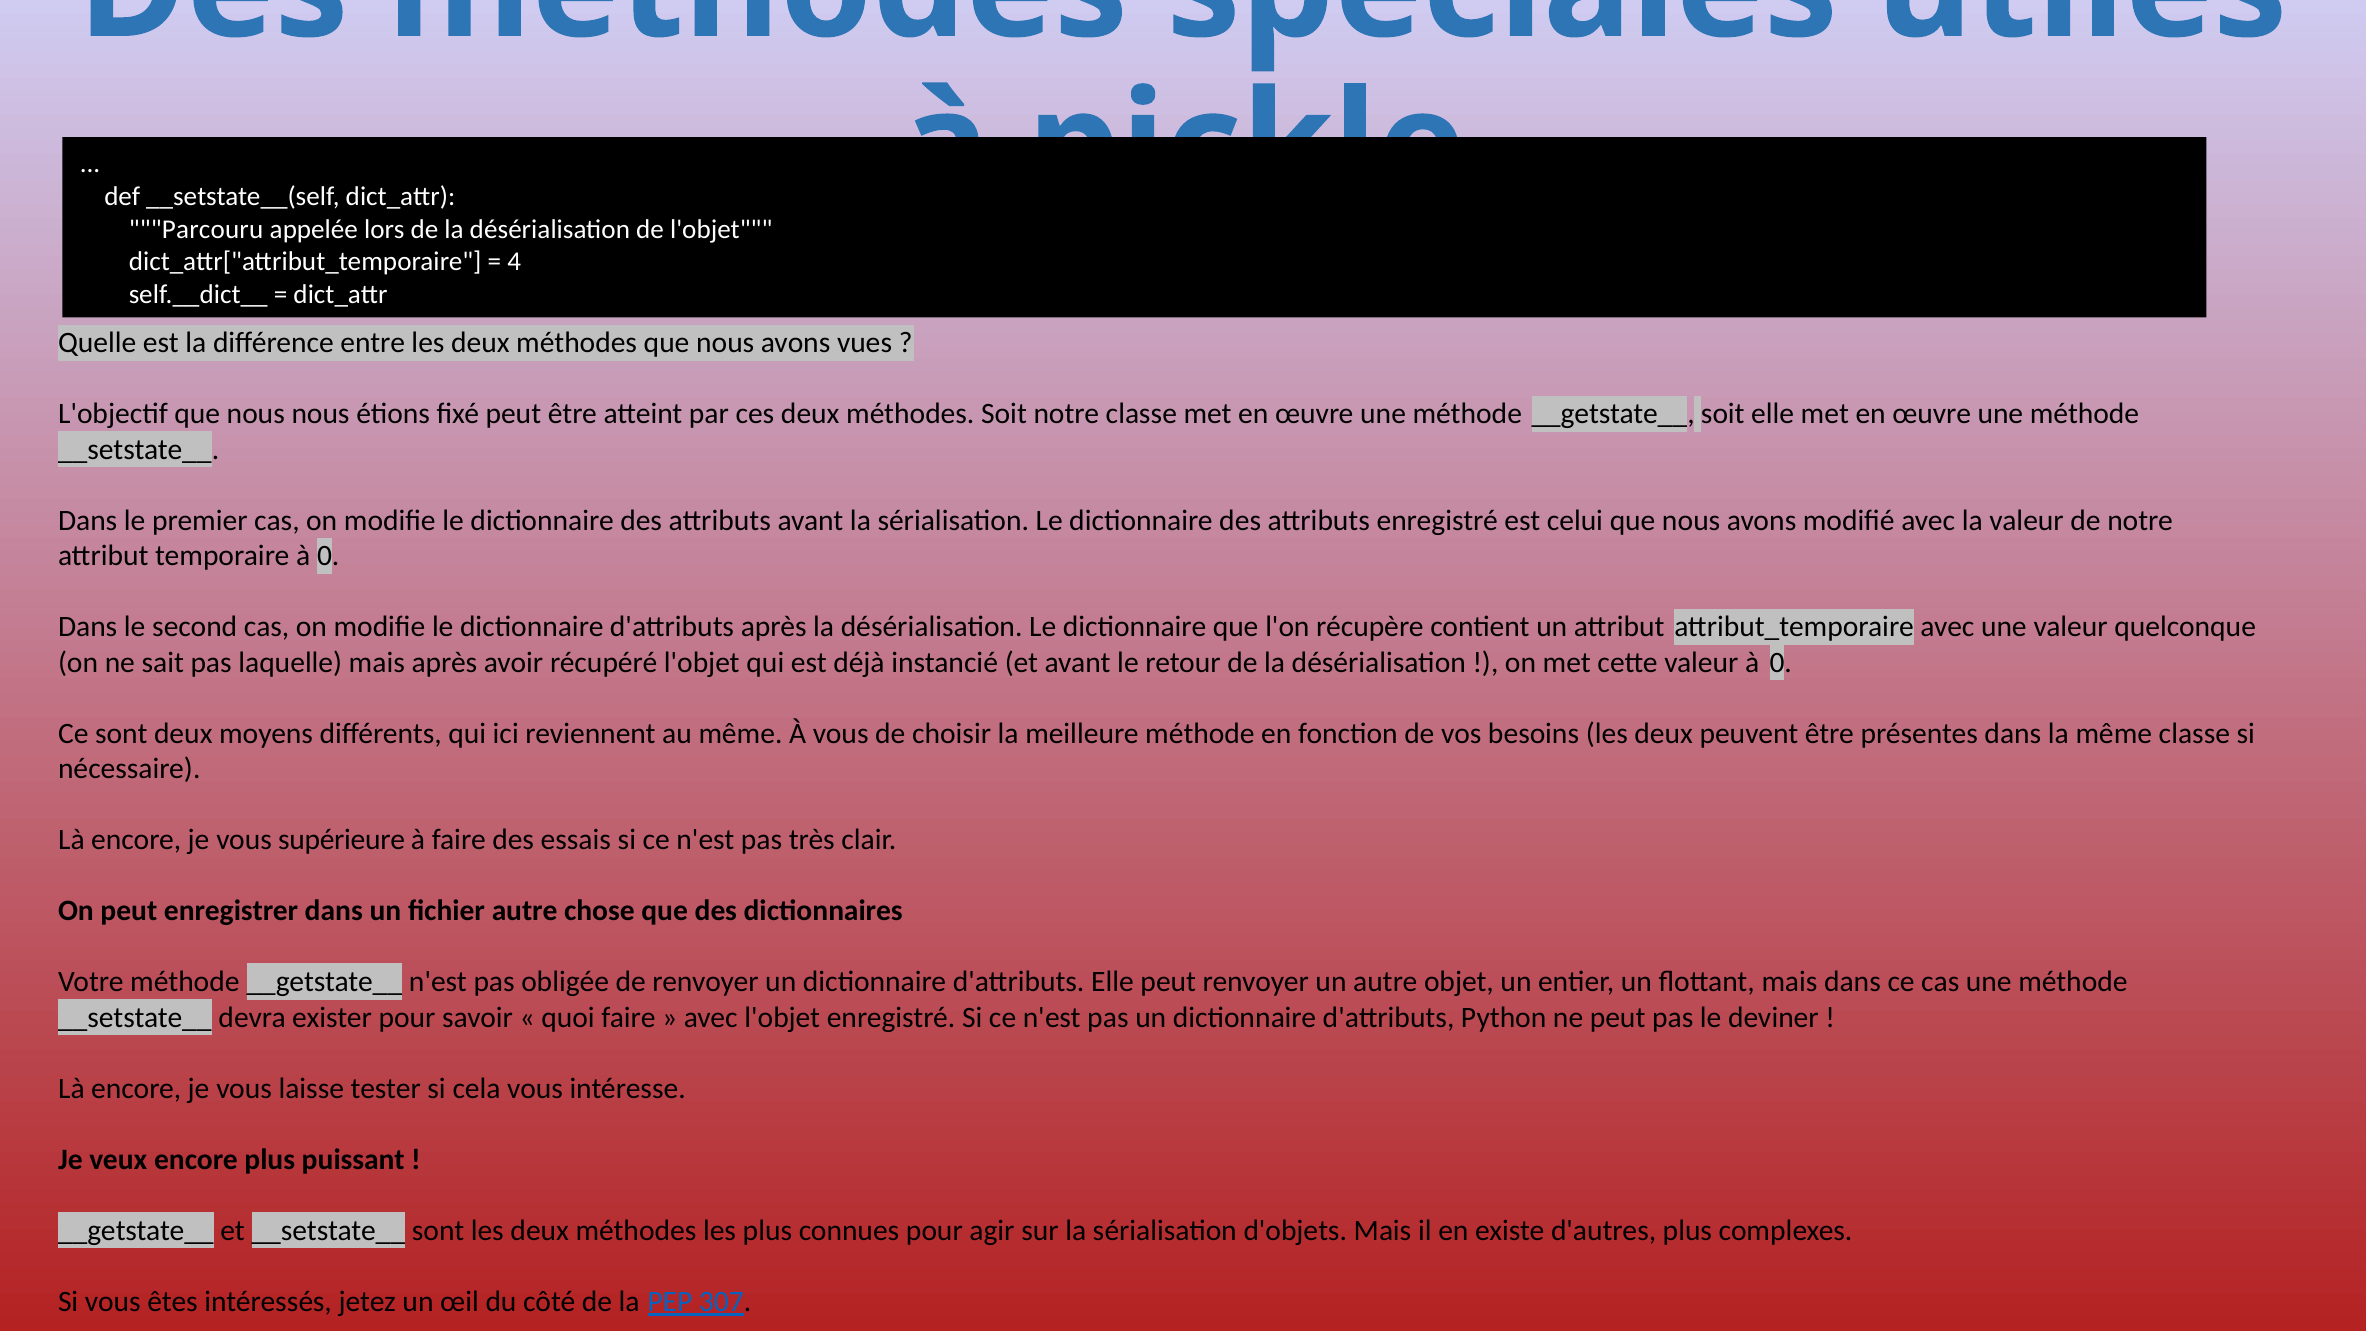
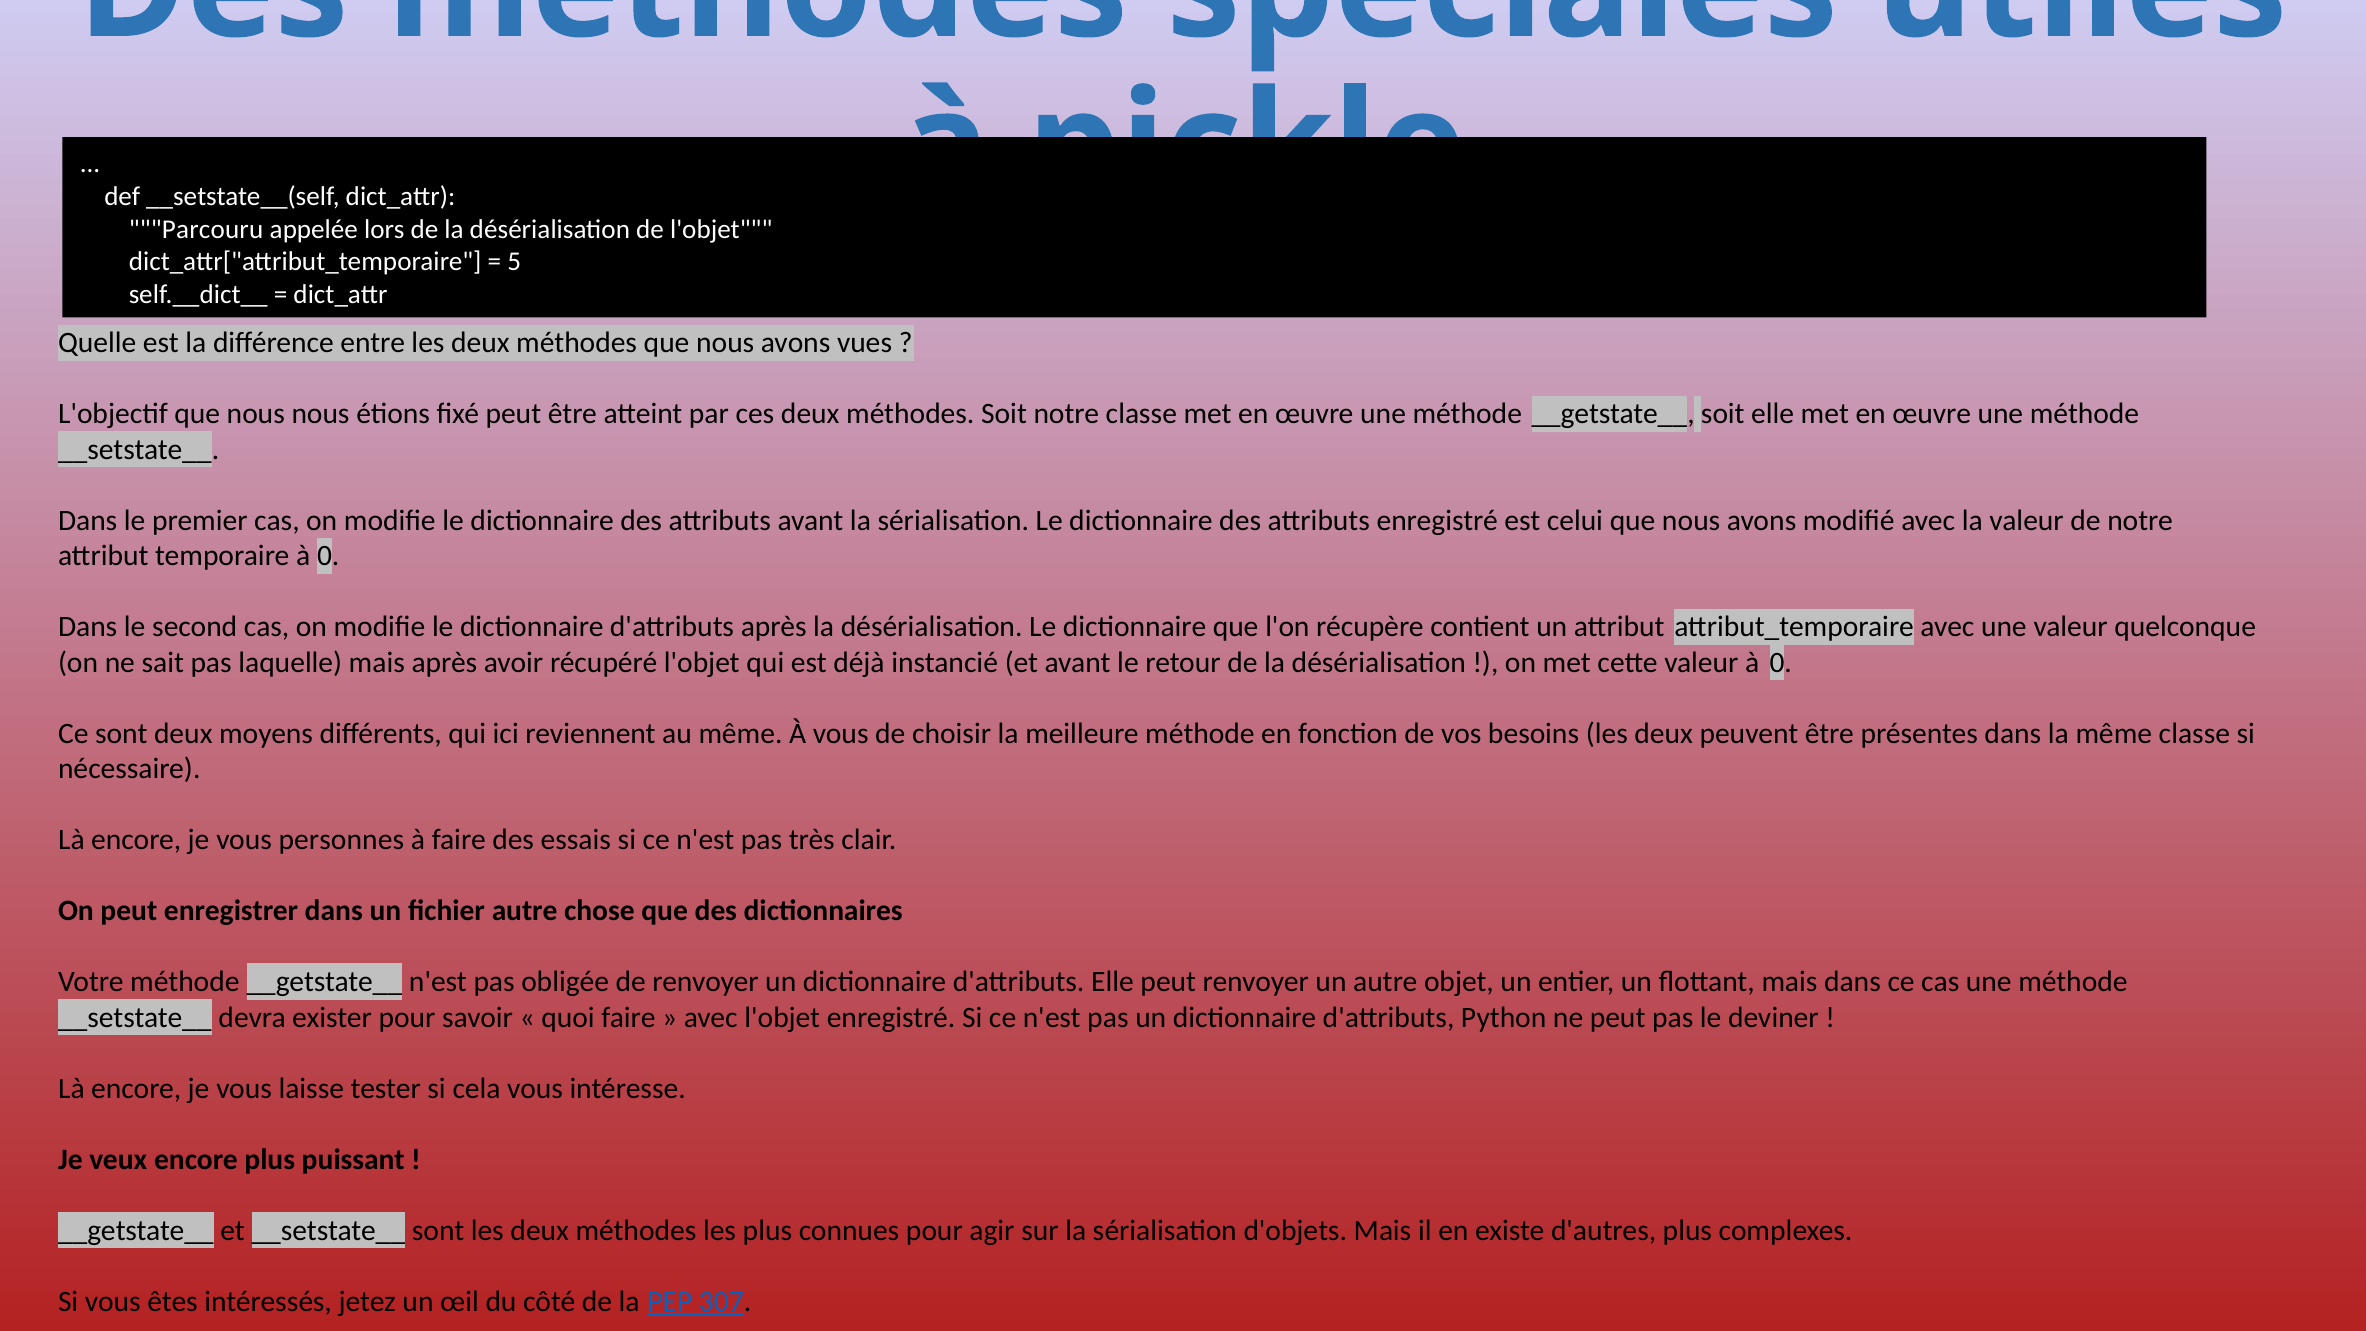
4: 4 -> 5 (514, 262)
supérieure: supérieure -> personnes (341, 840)
